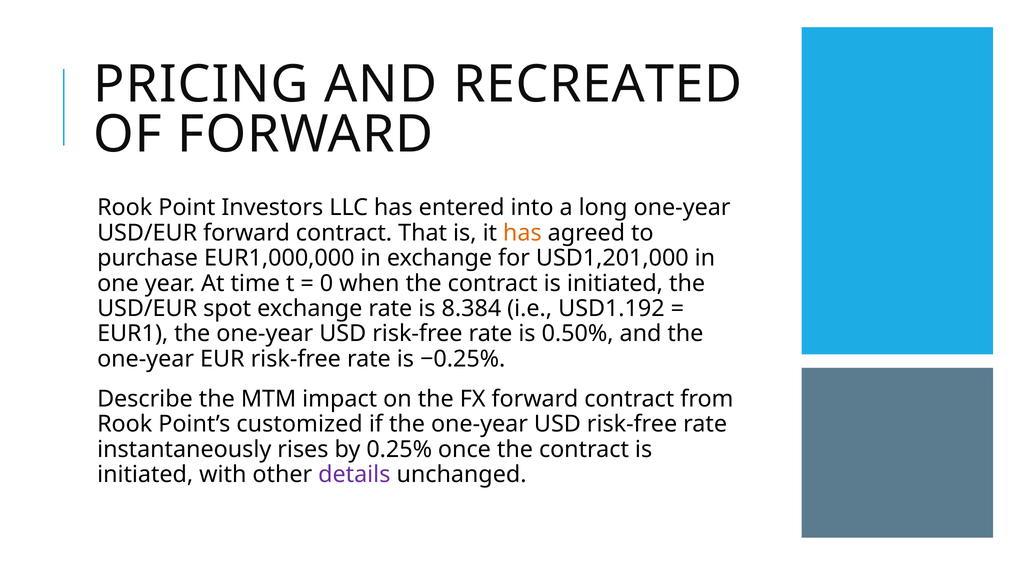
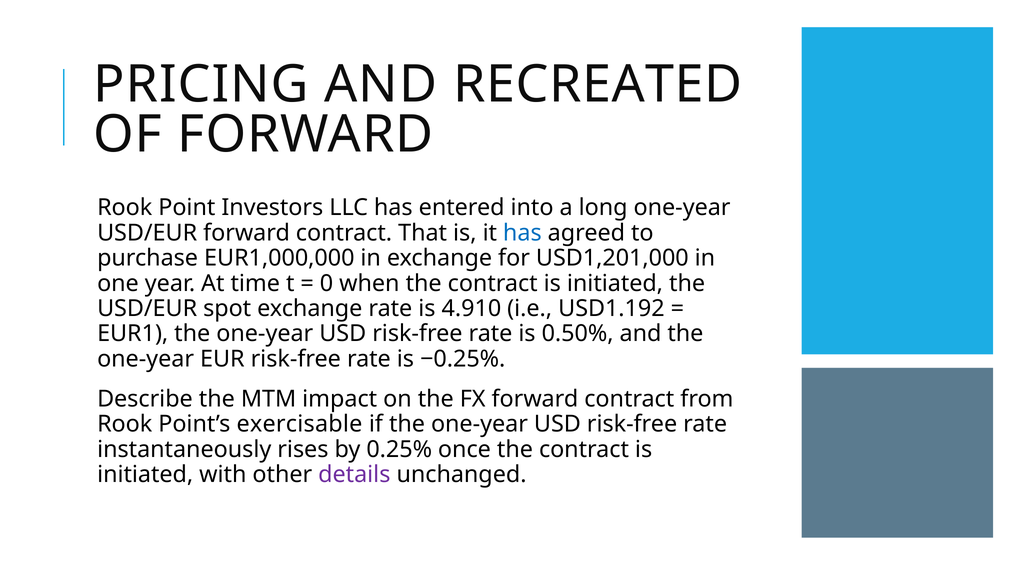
has colour: orange -> blue (522, 233)
8.384: 8.384 -> 4.910 (471, 308)
customized: customized -> exercisable (299, 424)
